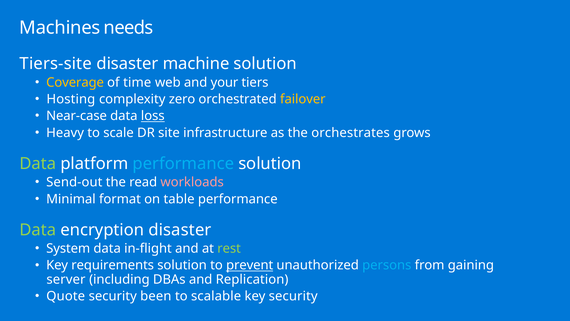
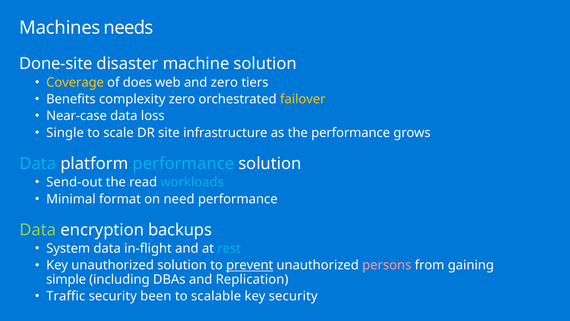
Tiers-site: Tiers-site -> Done-site (56, 64)
time: time -> does (137, 82)
and your: your -> zero (224, 82)
Hosting: Hosting -> Benefits (71, 99)
loss underline: present -> none (153, 116)
Heavy: Heavy -> Single (65, 133)
the orchestrates: orchestrates -> performance (351, 133)
Data colour: light green -> light blue (38, 163)
workloads colour: pink -> light blue (192, 182)
table: table -> need (179, 199)
encryption disaster: disaster -> backups (180, 230)
rest colour: light green -> light blue (229, 248)
Key requirements: requirements -> unauthorized (113, 265)
persons colour: light blue -> pink (387, 265)
server: server -> simple (66, 279)
Quote: Quote -> Traffic (66, 296)
